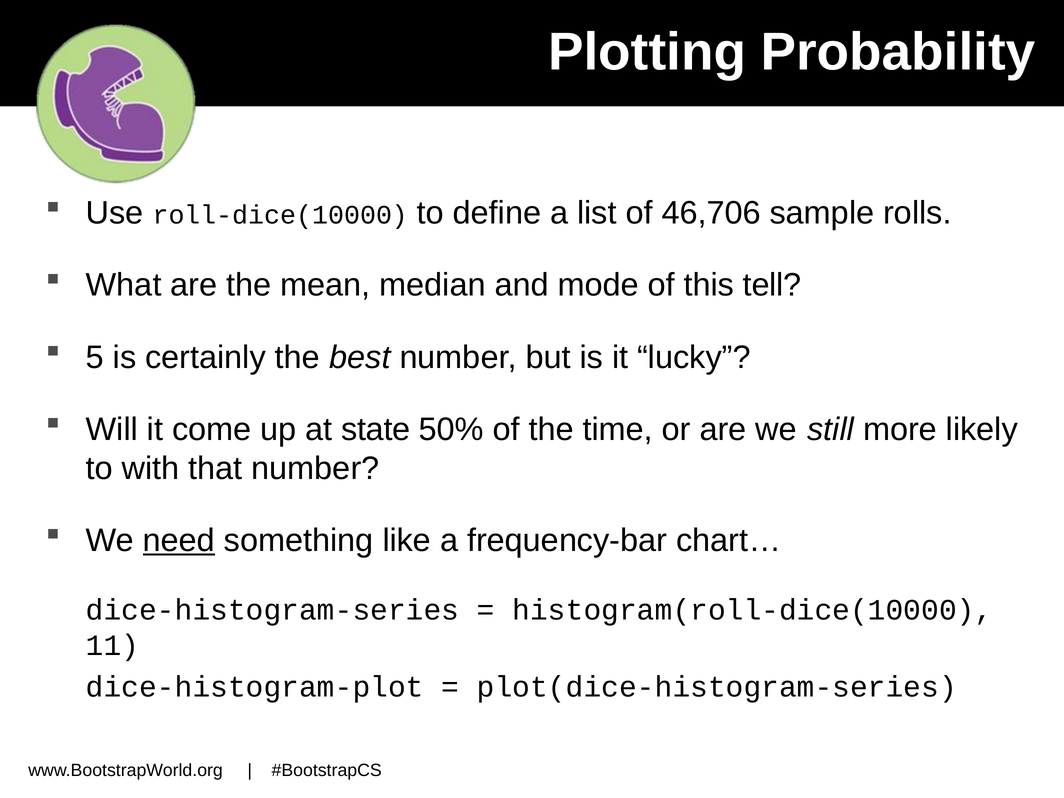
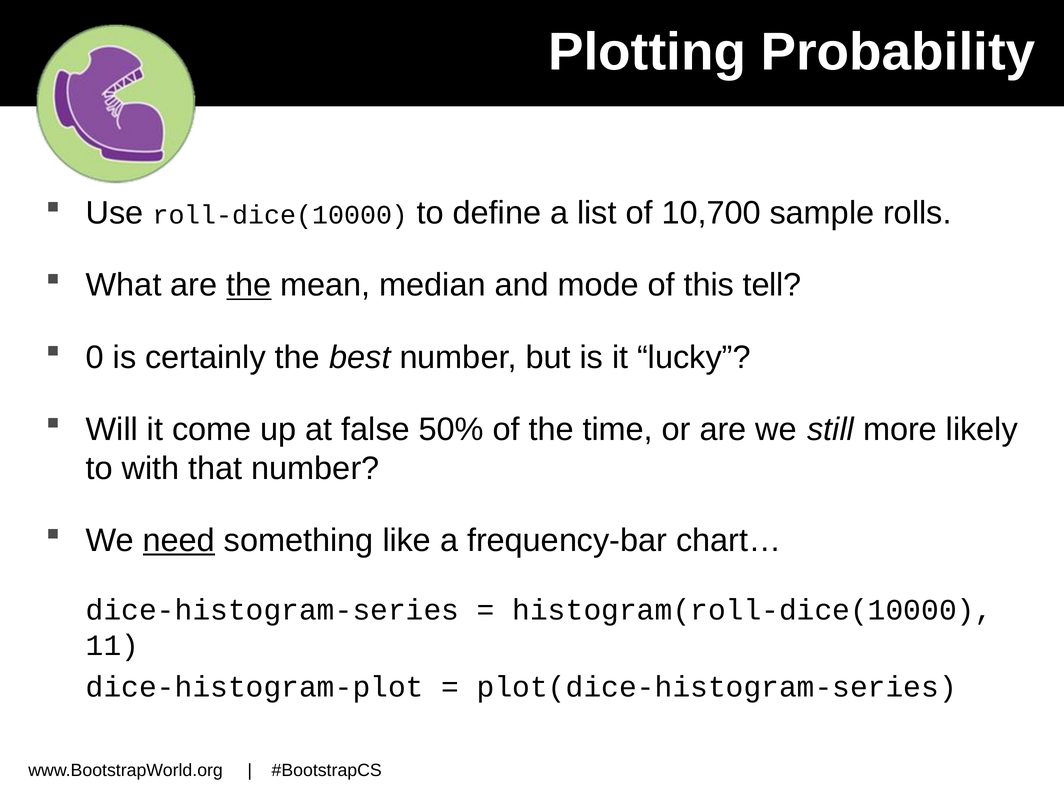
46,706: 46,706 -> 10,700 (711, 213)
the underline: none -> present (249, 285)
5: 5 -> 0 (95, 357)
state: state -> false (376, 429)
